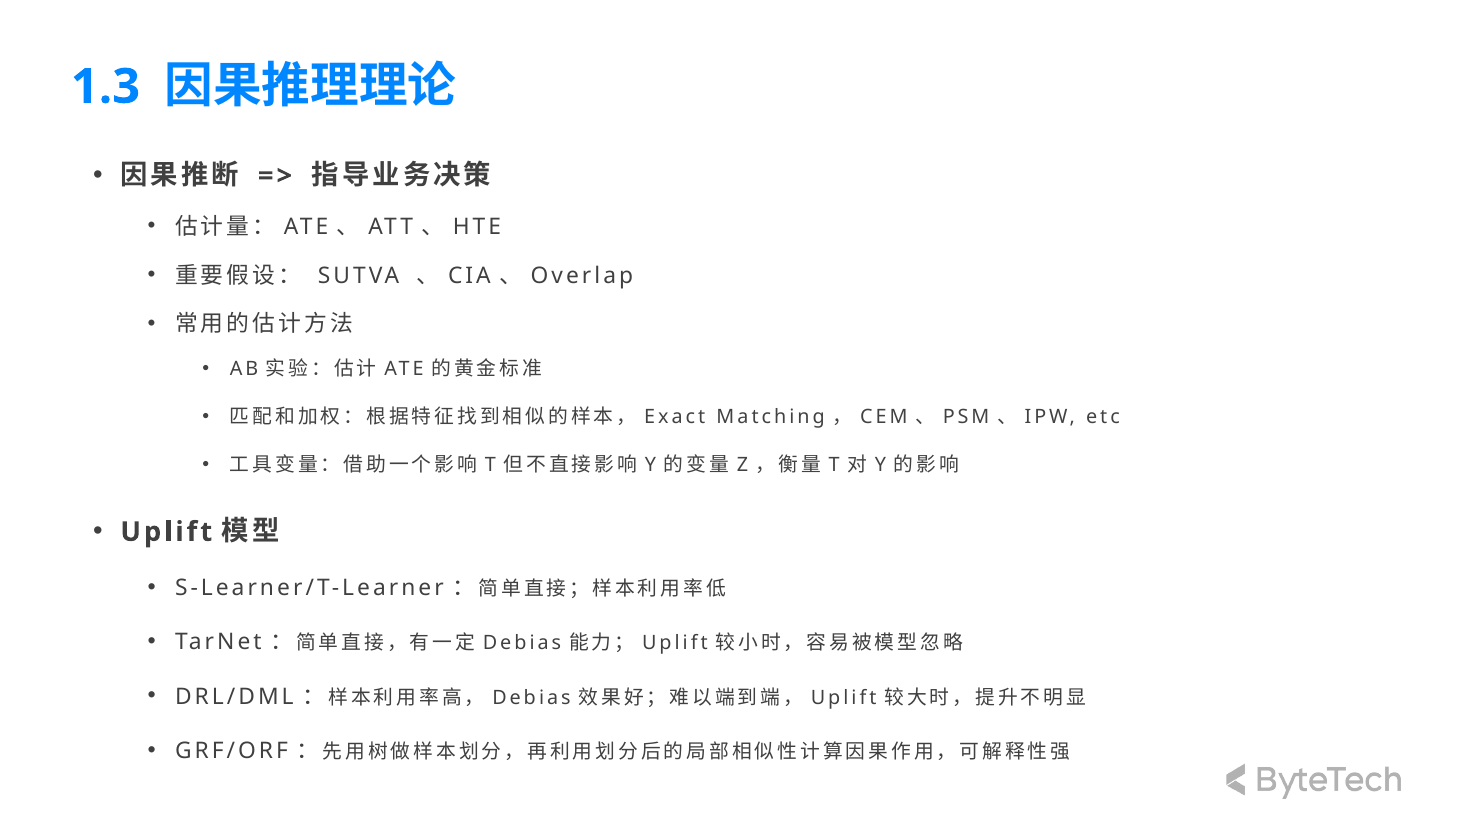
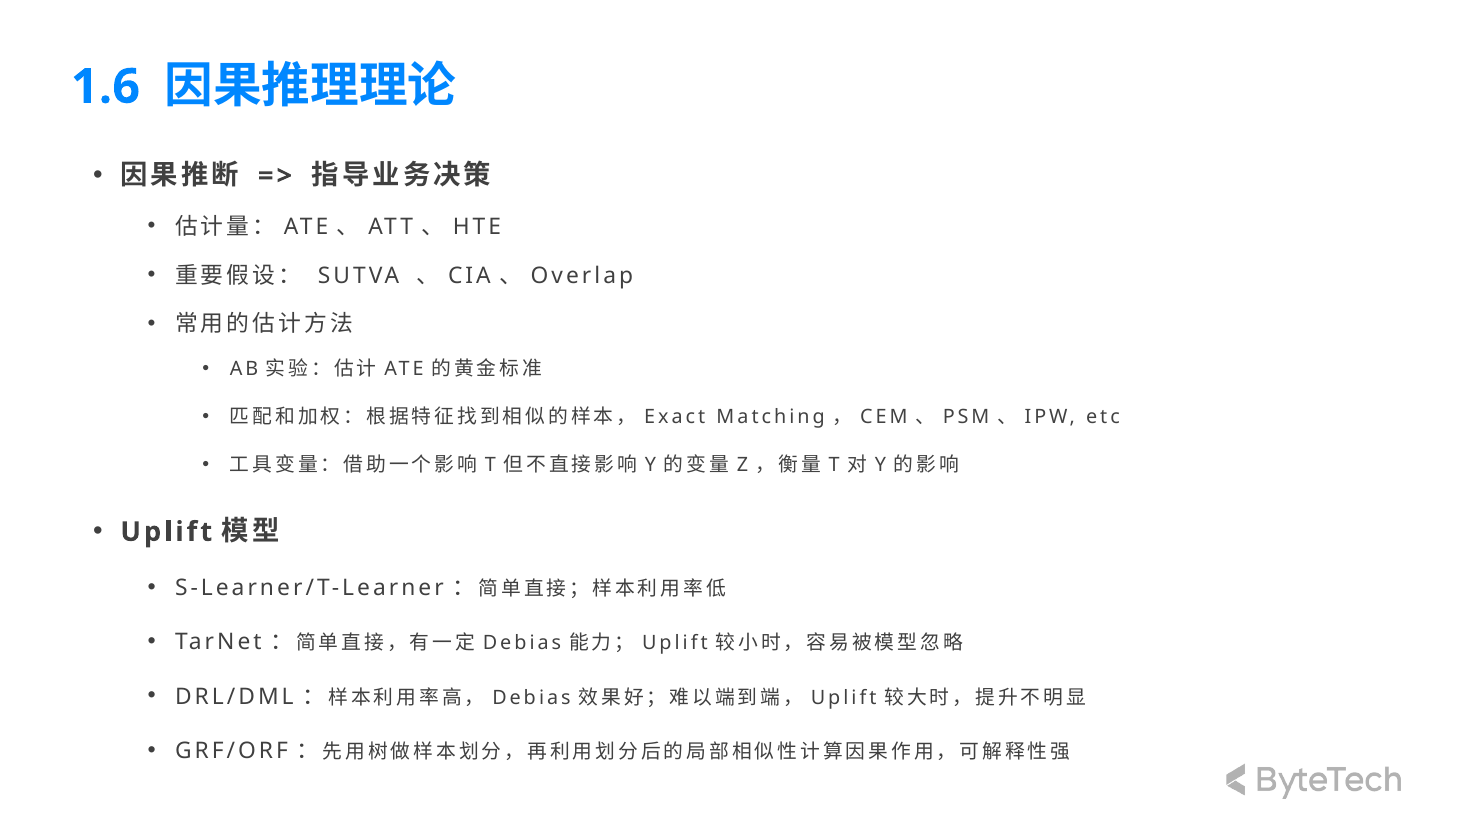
1.3: 1.3 -> 1.6 (105, 87)
